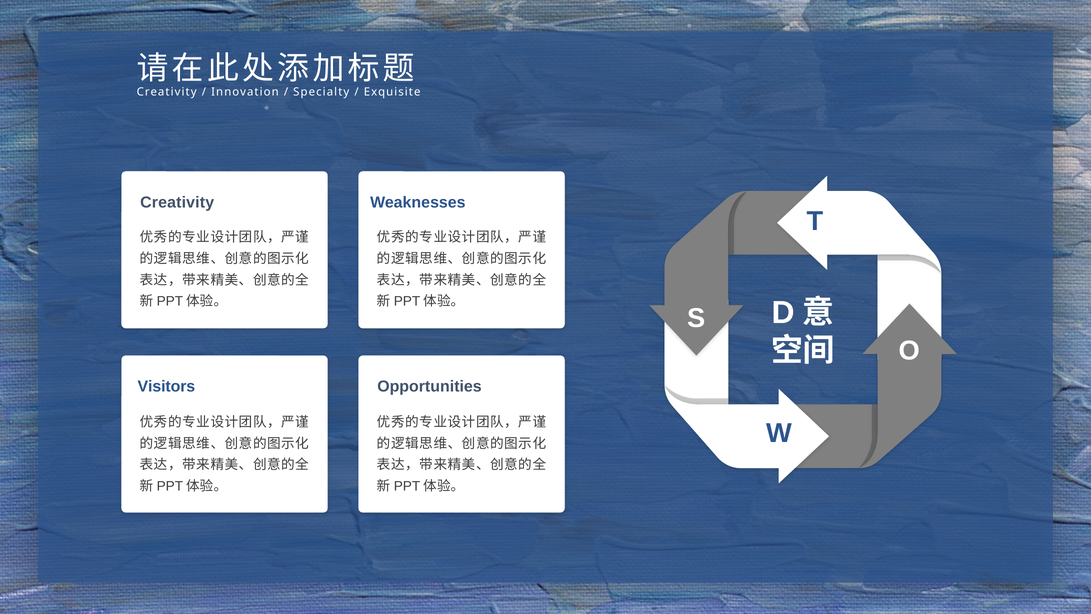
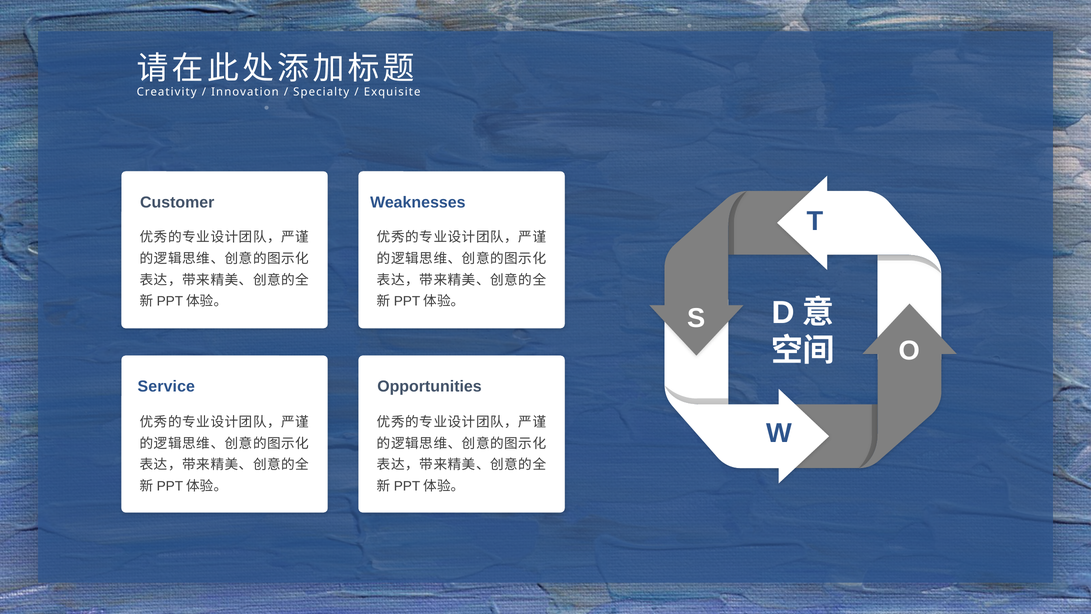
Creativity: Creativity -> Customer (177, 202)
Visitors: Visitors -> Service (166, 386)
